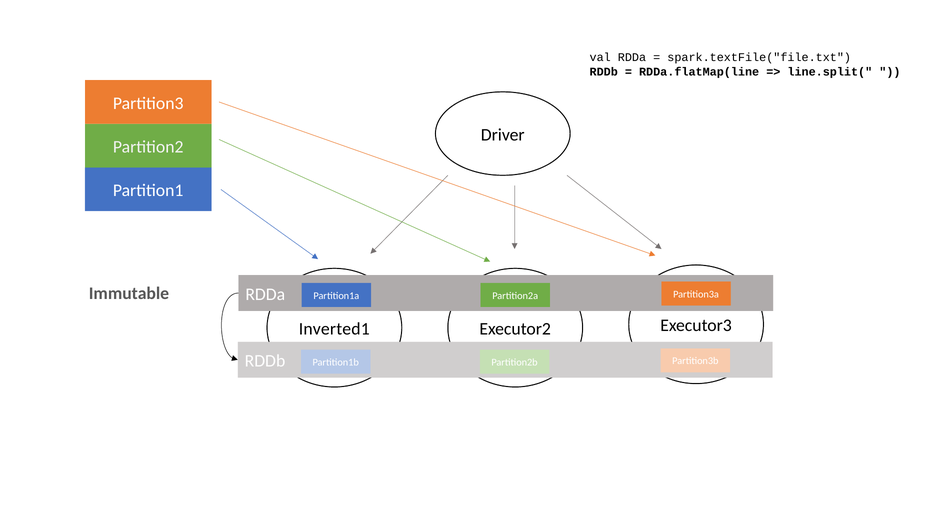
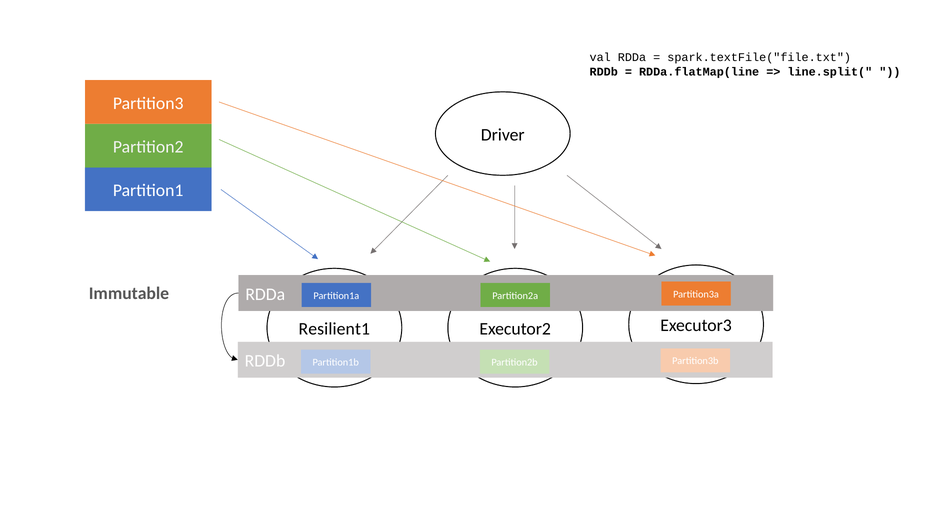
Inverted1: Inverted1 -> Resilient1 (334, 329)
